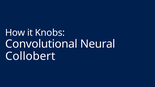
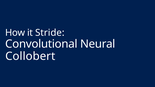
Knobs: Knobs -> Stride (50, 33)
